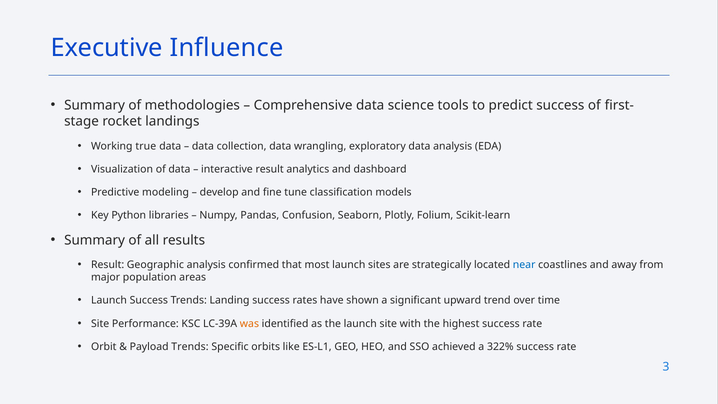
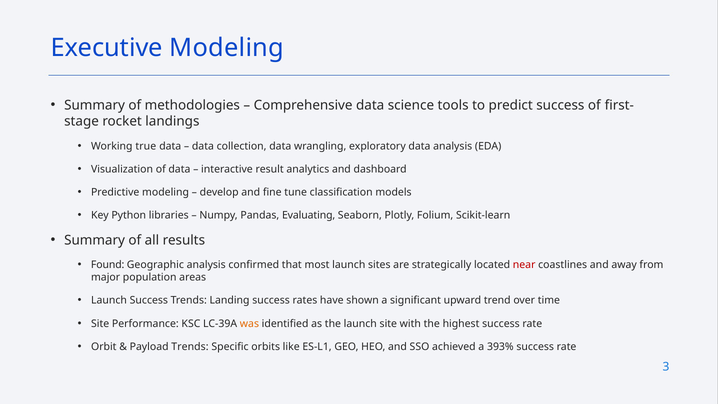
Executive Influence: Influence -> Modeling (227, 48)
Confusion: Confusion -> Evaluating (309, 215)
Result: Result -> Found (108, 265)
near colour: blue -> red (524, 265)
322%: 322% -> 393% (500, 347)
